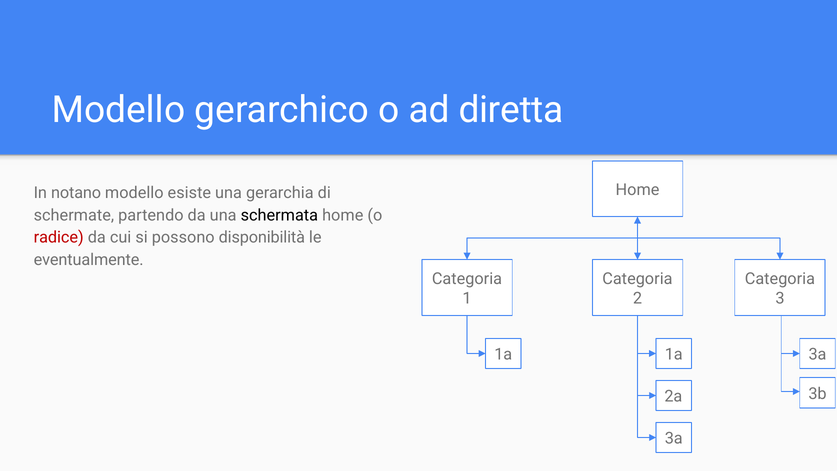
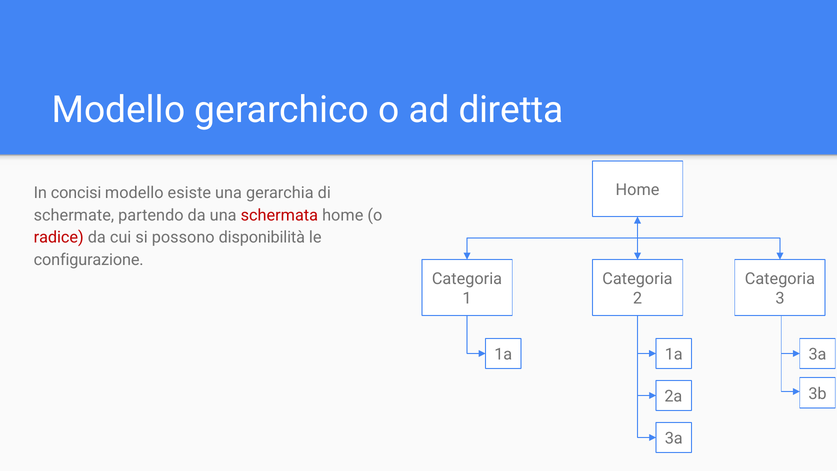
notano: notano -> concisi (76, 193)
schermata colour: black -> red (279, 215)
eventualmente: eventualmente -> configurazione (89, 260)
